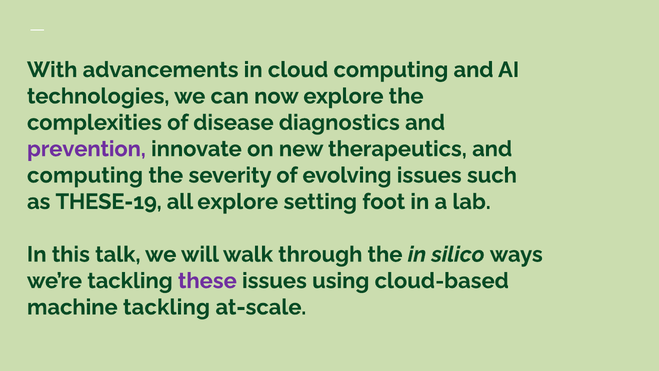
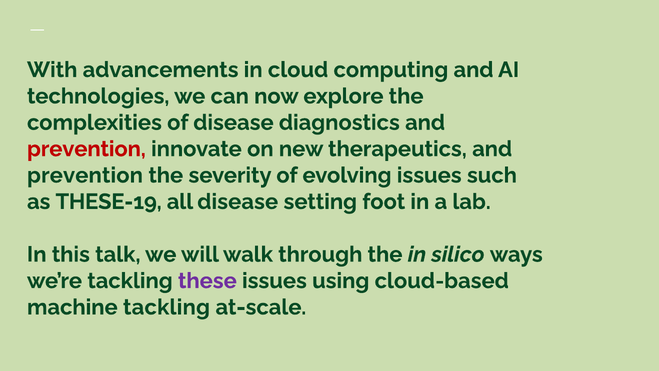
prevention colour: purple -> red (86, 149)
computing: computing -> prevention (85, 175)
all explore: explore -> disease (238, 202)
